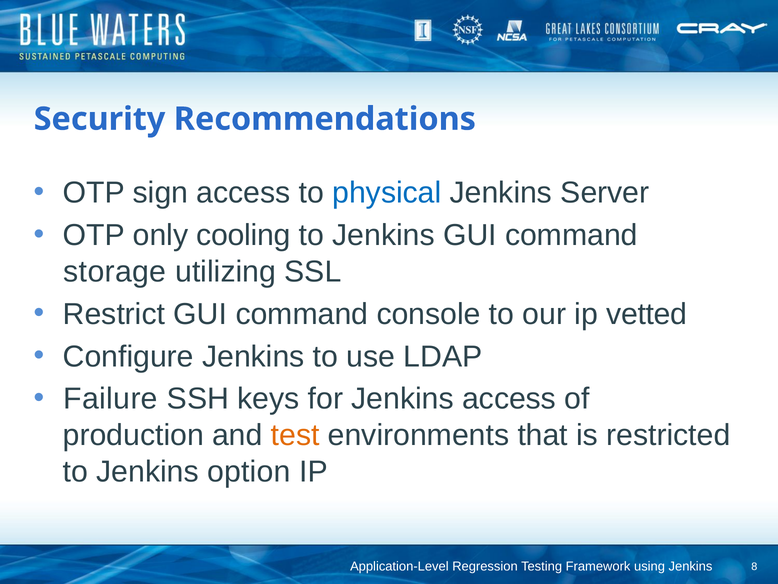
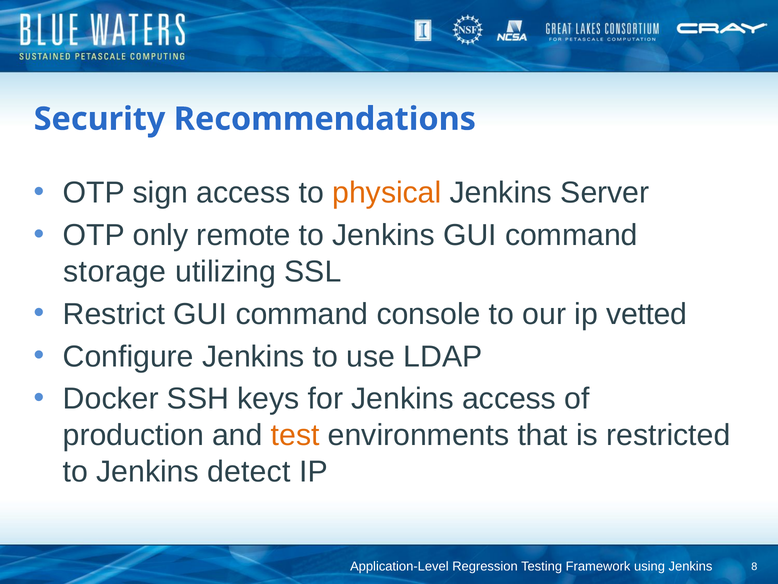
physical colour: blue -> orange (387, 193)
cooling: cooling -> remote (244, 235)
Failure: Failure -> Docker (111, 399)
option: option -> detect (249, 471)
